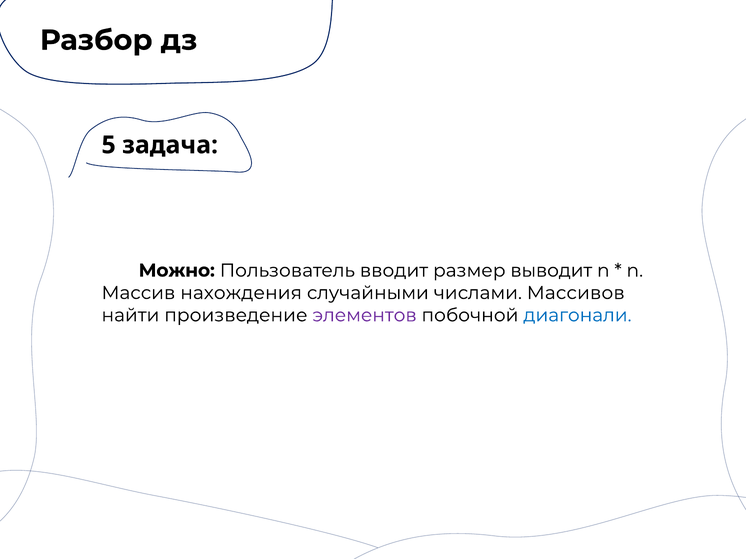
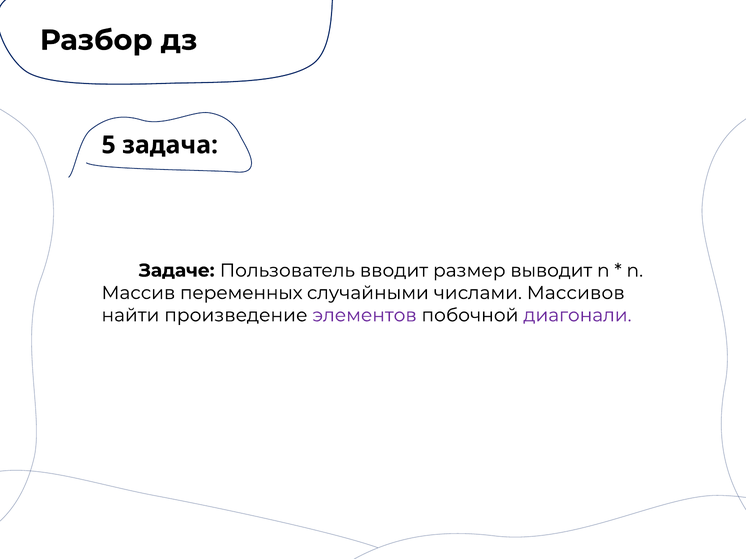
Можно: Можно -> Задаче (177, 271)
нахождения: нахождения -> переменных (241, 293)
диагонали colour: blue -> purple (577, 316)
